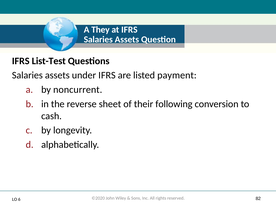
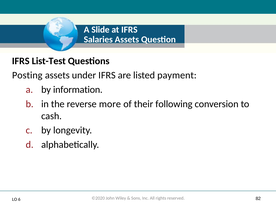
They: They -> Slide (100, 30)
Salaries: Salaries -> Posting (27, 75)
noncurrent: noncurrent -> information (78, 90)
sheet: sheet -> more (110, 104)
